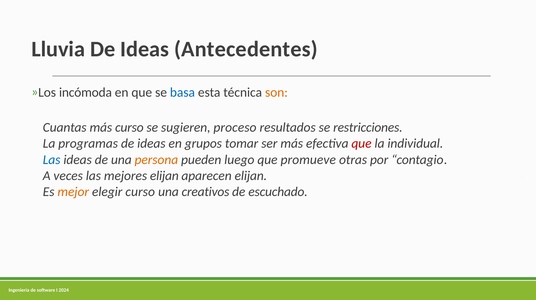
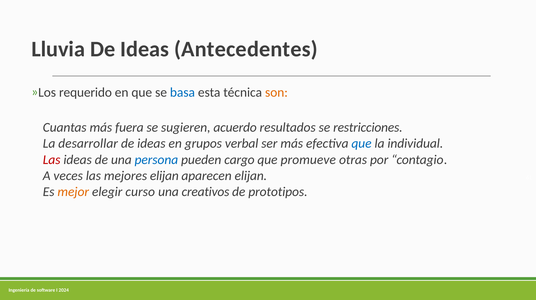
incómoda: incómoda -> requerido (85, 92)
más curso: curso -> fuera (129, 128)
proceso: proceso -> acuerdo (235, 128)
programas: programas -> desarrollar (88, 144)
tomar: tomar -> verbal (242, 144)
que colour: red -> blue (361, 144)
Las colour: blue -> red (52, 160)
persona colour: orange -> blue (156, 160)
luego: luego -> cargo (239, 160)
escuchado: escuchado -> prototipos (278, 192)
